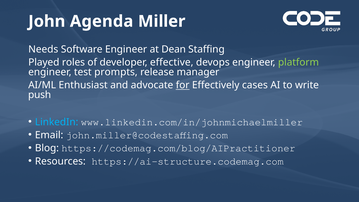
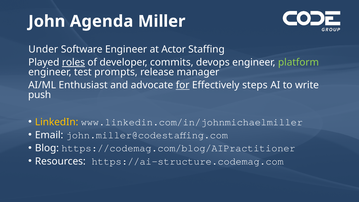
Needs: Needs -> Under (43, 49)
Dean: Dean -> Actor (174, 49)
roles underline: none -> present (73, 62)
effective: effective -> commits (172, 62)
cases: cases -> steps (255, 85)
LinkedIn colour: light blue -> yellow (57, 122)
